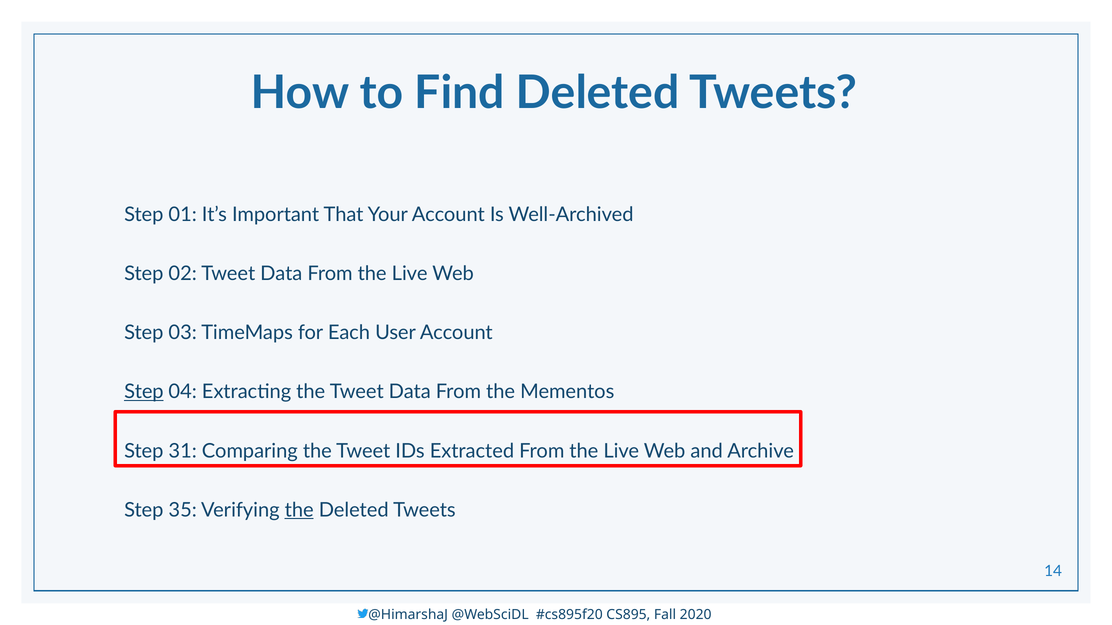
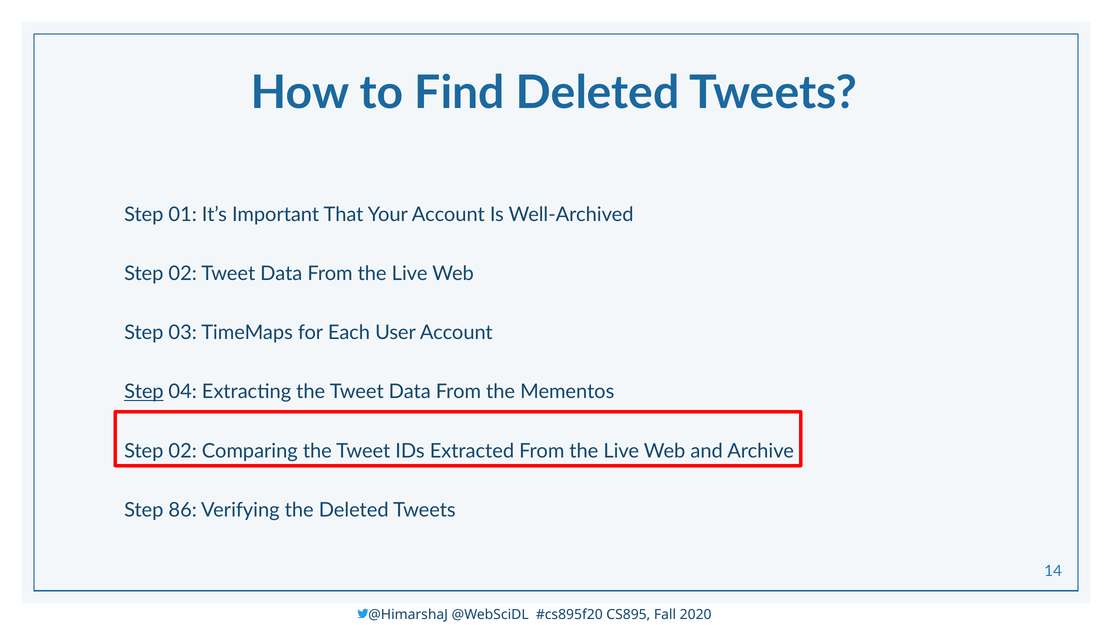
31: 31 -> 02 (183, 451)
35: 35 -> 86 (183, 510)
the underline: present -> none (299, 510)
